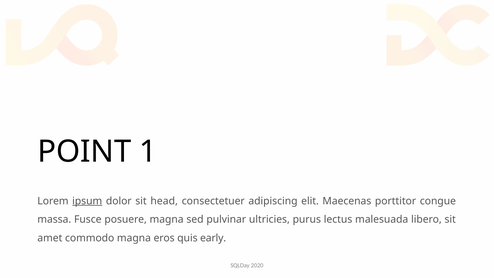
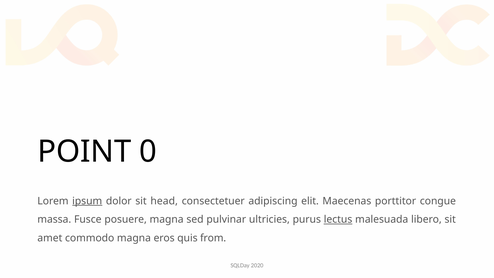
1: 1 -> 0 (148, 152)
lectus underline: none -> present (338, 219)
early: early -> from (213, 238)
